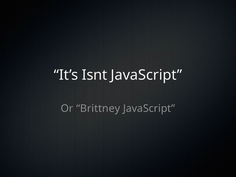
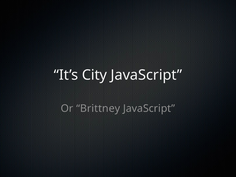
Isnt: Isnt -> City (94, 75)
